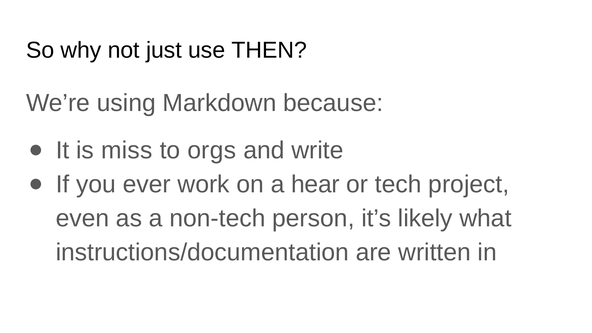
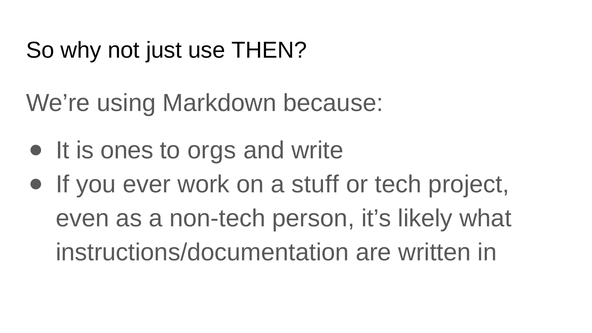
miss: miss -> ones (127, 150)
hear: hear -> stuff (315, 184)
